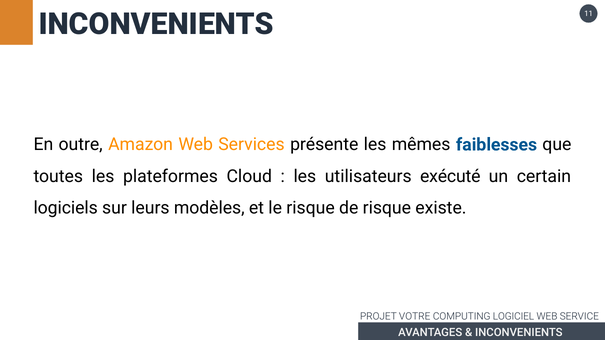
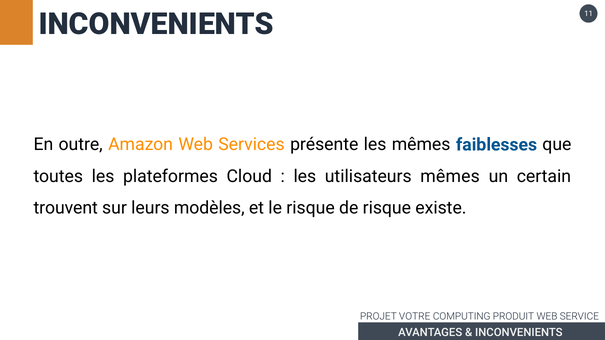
utilisateurs exécuté: exécuté -> mêmes (450, 177)
logiciels: logiciels -> trouvent (66, 208)
LOGICIEL: LOGICIEL -> PRODUIT (513, 317)
